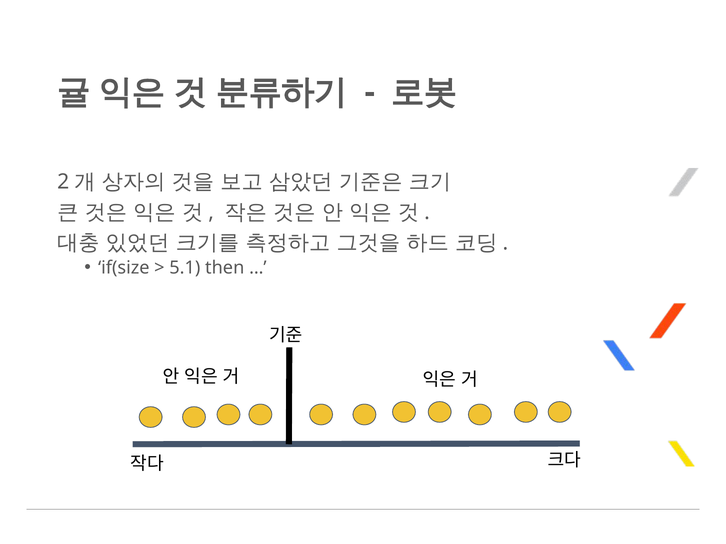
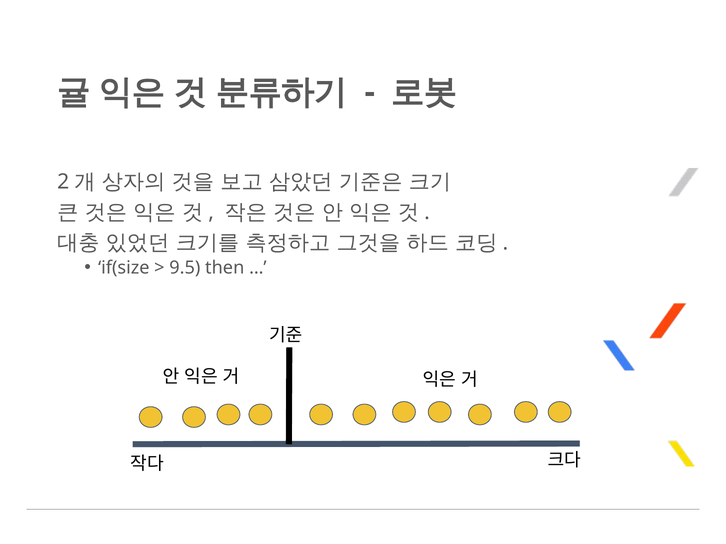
5.1: 5.1 -> 9.5 (185, 268)
